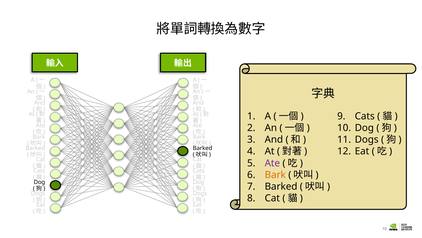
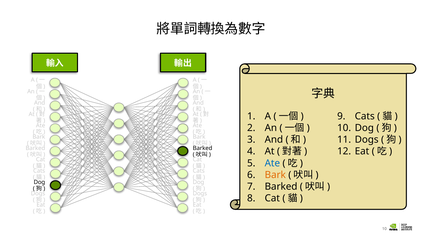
Ate colour: purple -> blue (272, 163)
